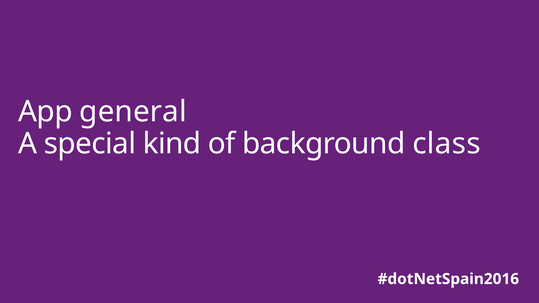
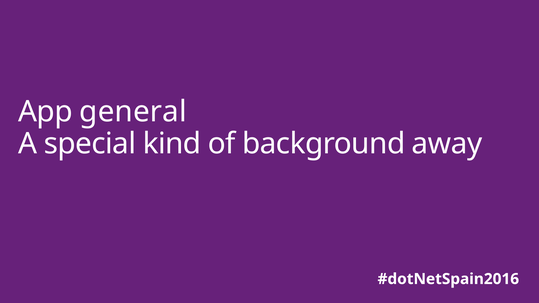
class: class -> away (447, 144)
